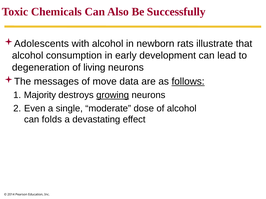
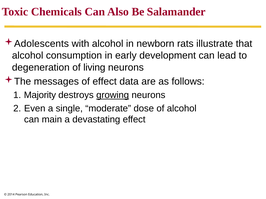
Successfully: Successfully -> Salamander (176, 12)
of move: move -> effect (105, 82)
follows underline: present -> none (188, 82)
folds: folds -> main (52, 120)
